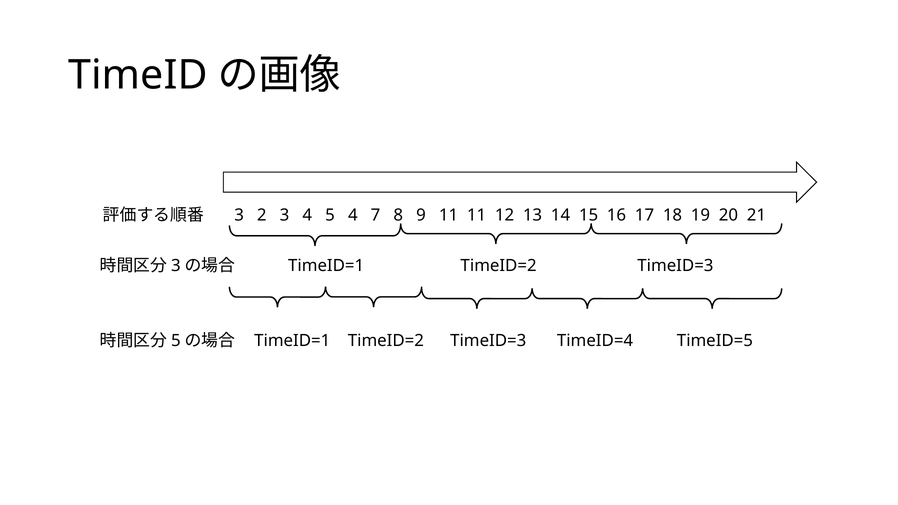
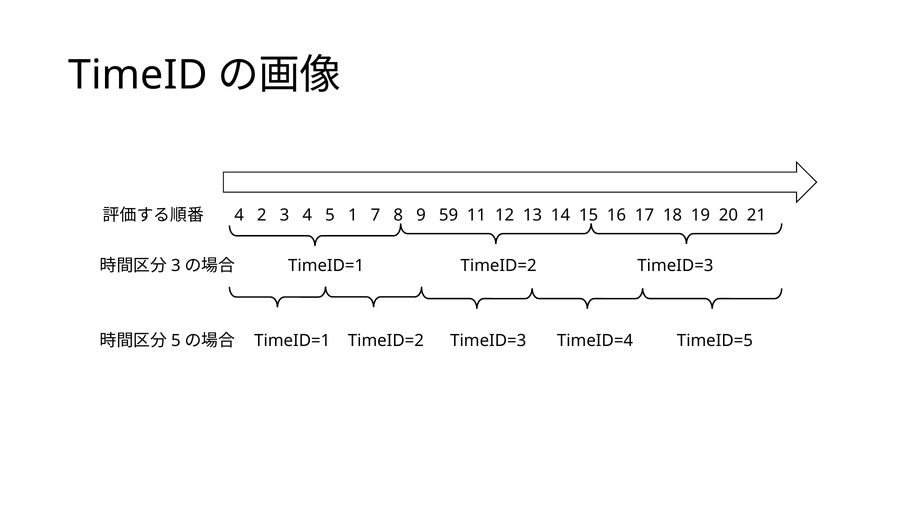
3: 3 -> 4 (239, 215)
5 4: 4 -> 1 (353, 215)
9 11: 11 -> 59 (449, 215)
